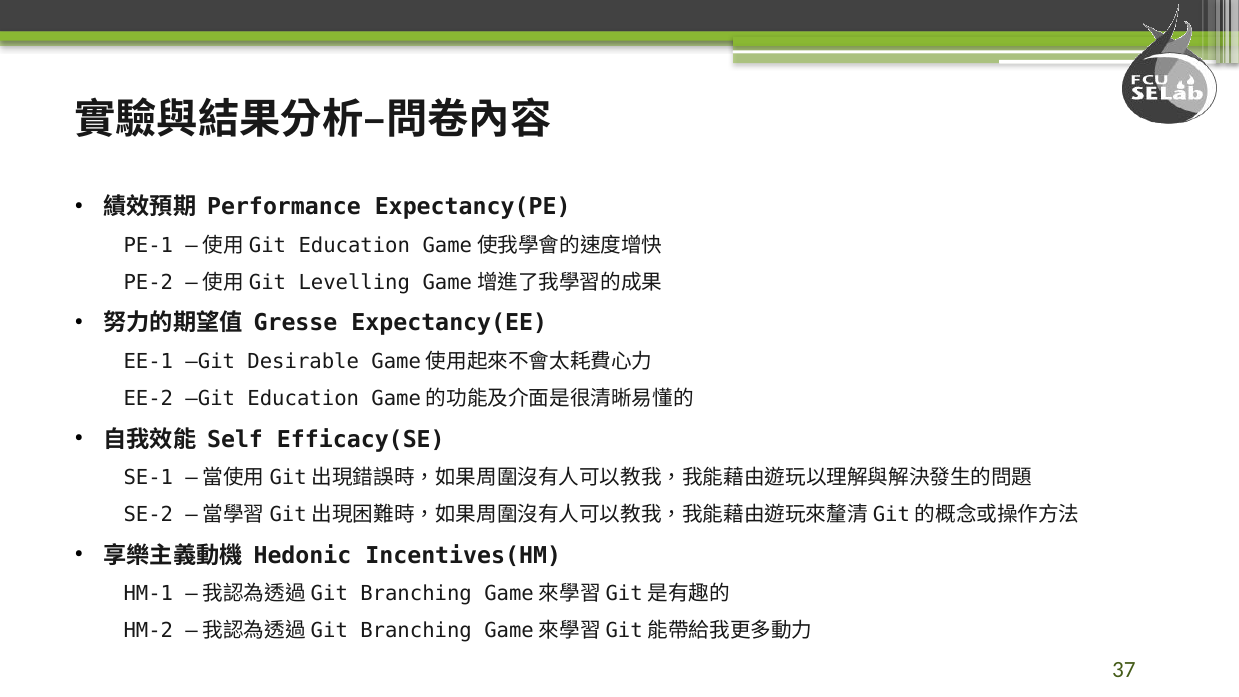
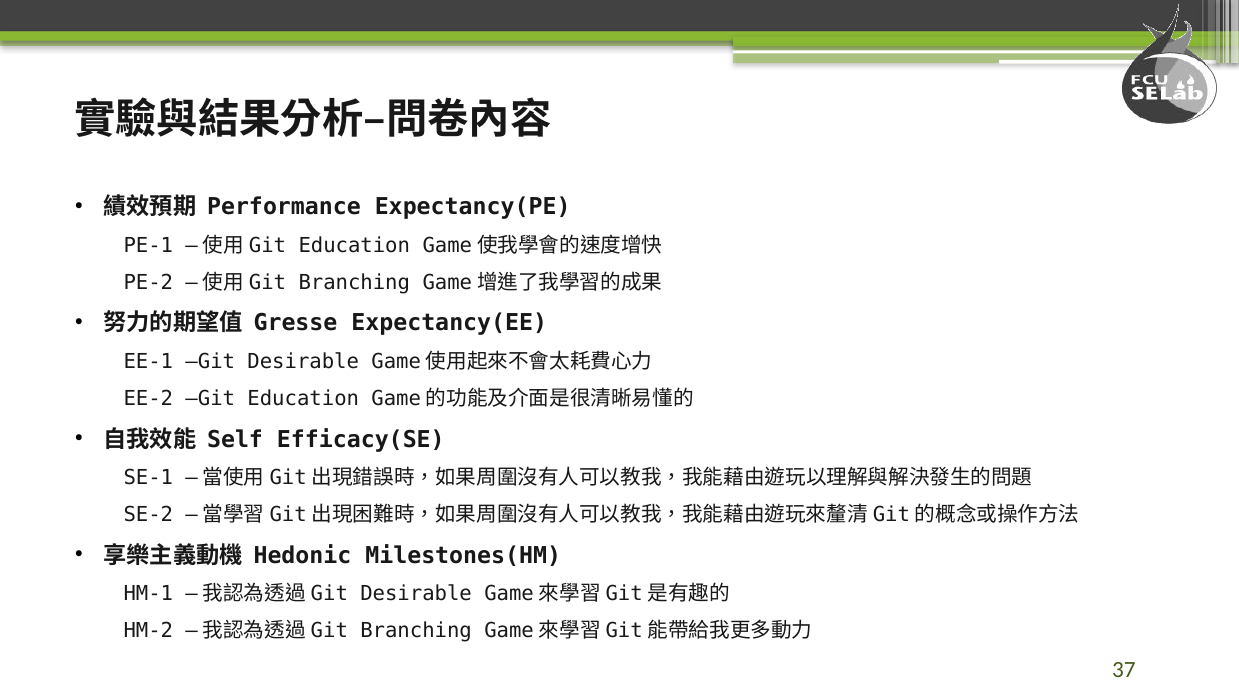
Levelling: Levelling -> Branching (354, 283)
Incentives(HM: Incentives(HM -> Milestones(HM (463, 555)
Branching: Branching -> Desirable (416, 594)
